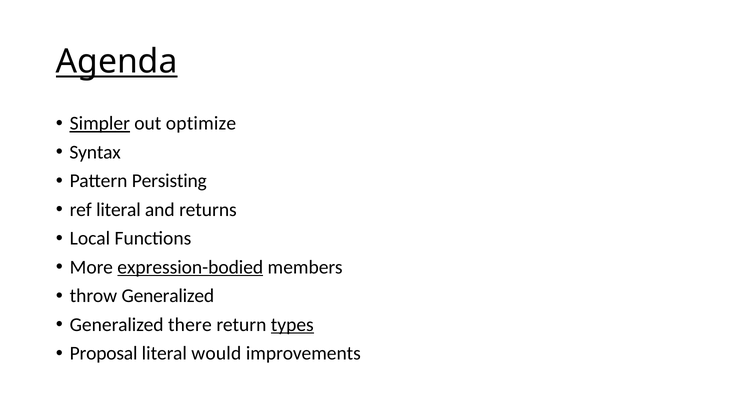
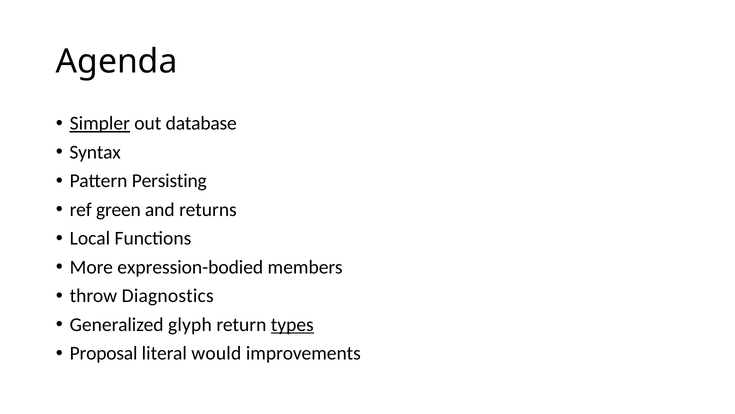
Agenda underline: present -> none (117, 62)
optimize: optimize -> database (201, 123)
ref literal: literal -> green (118, 209)
expression-bodied underline: present -> none (190, 267)
throw Generalized: Generalized -> Diagnostics (168, 295)
there: there -> glyph (190, 324)
